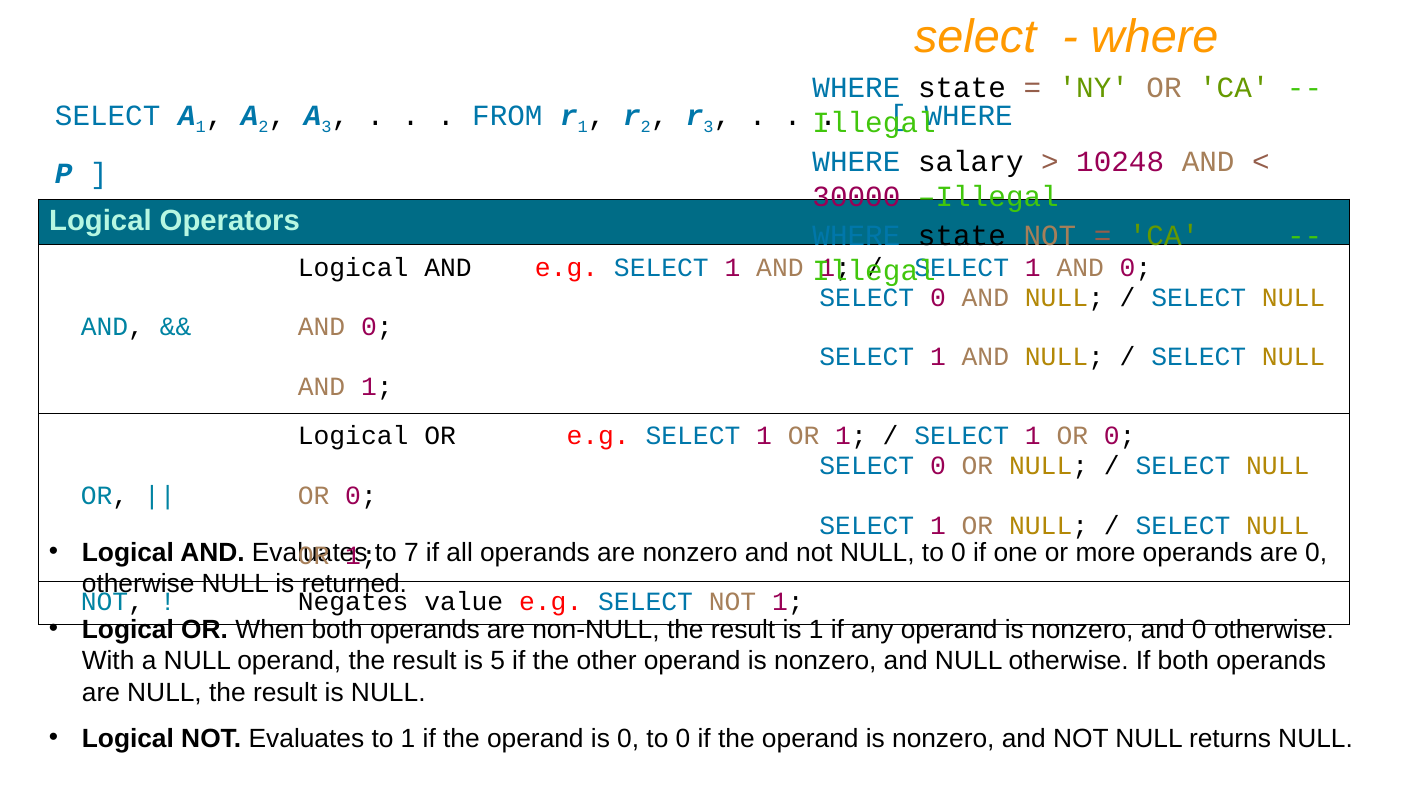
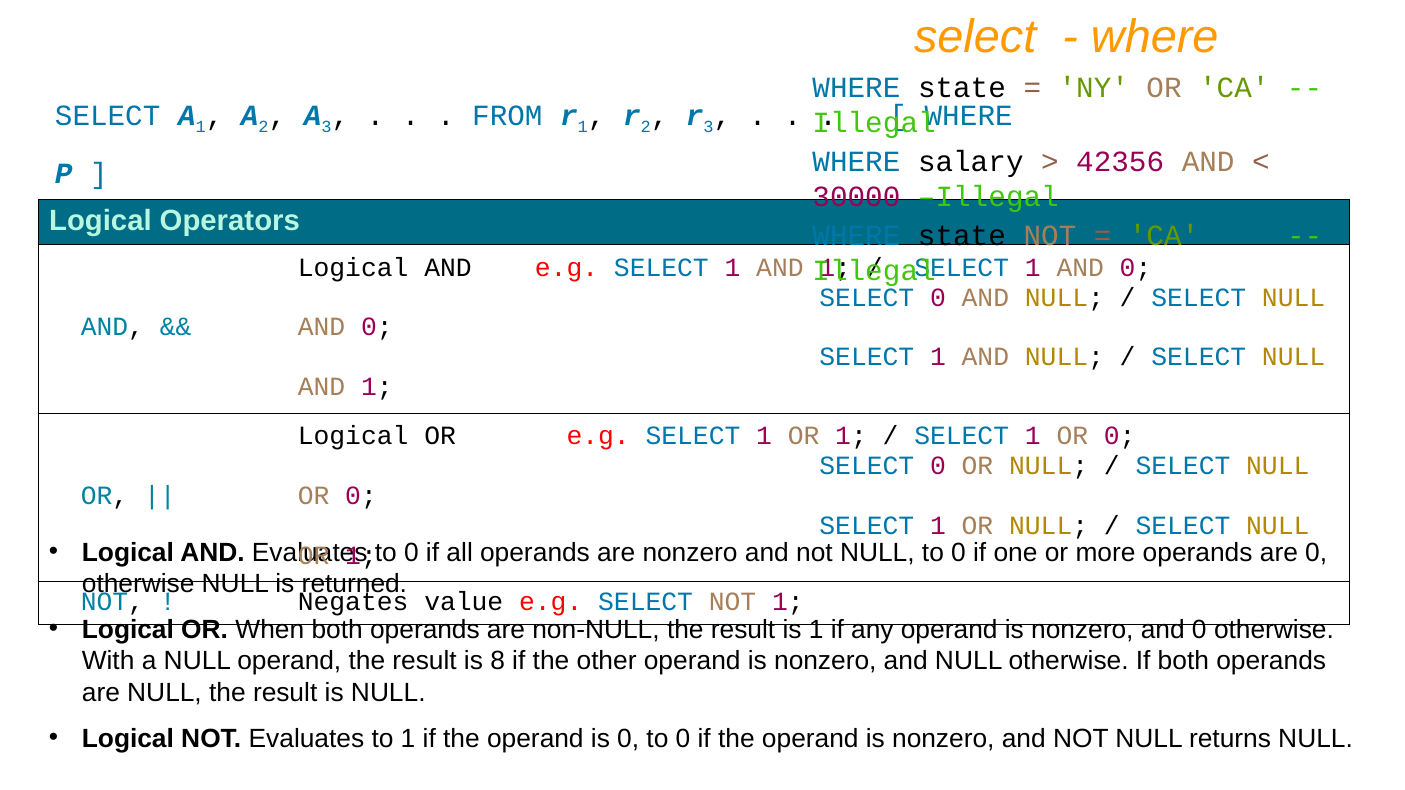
10248: 10248 -> 42356 (1120, 162)
7: 7 -> 0 (411, 553)
5: 5 -> 8 (498, 661)
